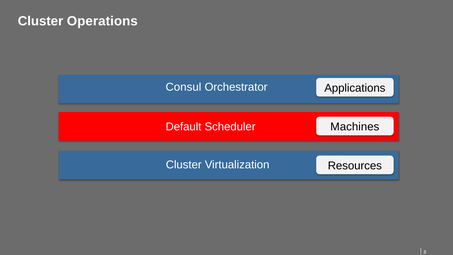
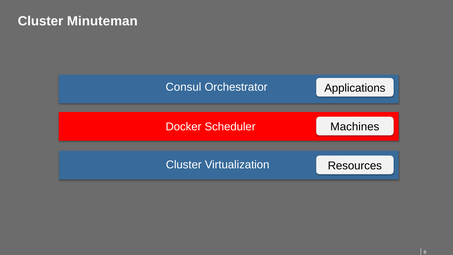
Operations: Operations -> Minuteman (102, 21)
Default: Default -> Docker (184, 127)
